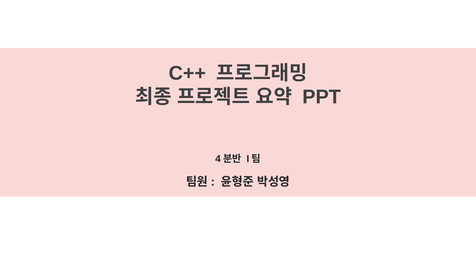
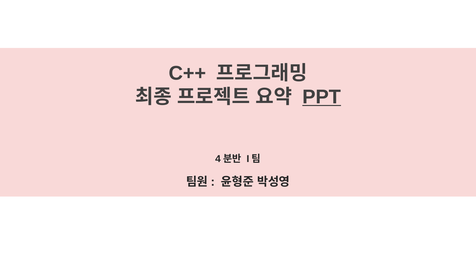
PPT underline: none -> present (322, 97)
